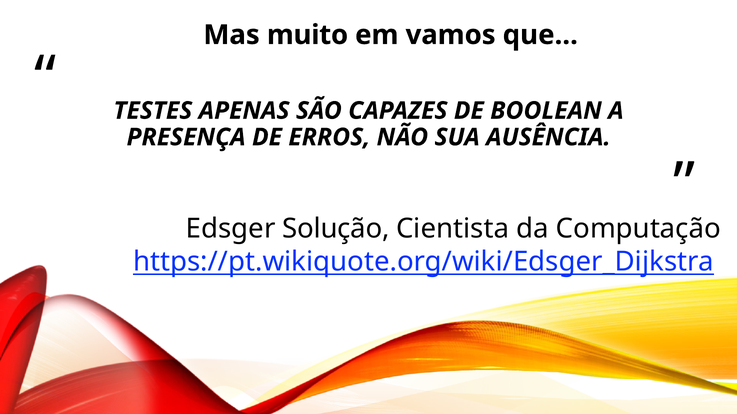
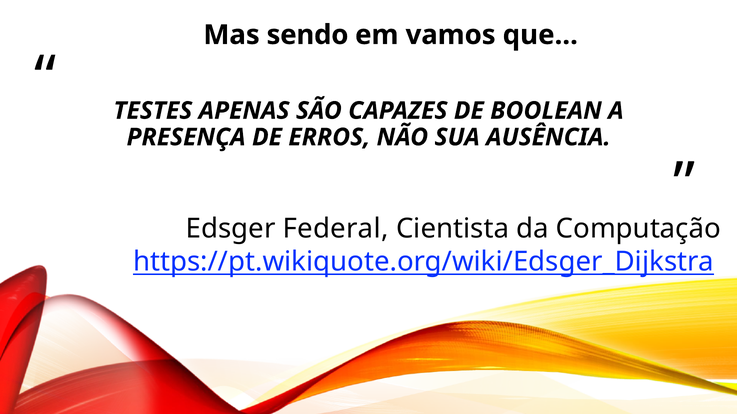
muito: muito -> sendo (308, 35)
Solução: Solução -> Federal (336, 229)
